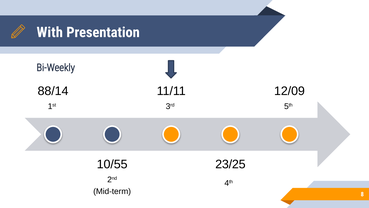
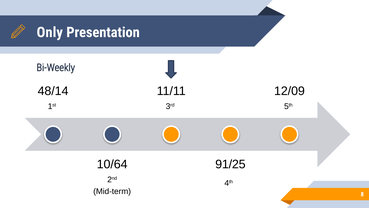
With: With -> Only (50, 32)
88/14: 88/14 -> 48/14 (53, 91)
10/55: 10/55 -> 10/64 (112, 164)
23/25: 23/25 -> 91/25 (230, 164)
